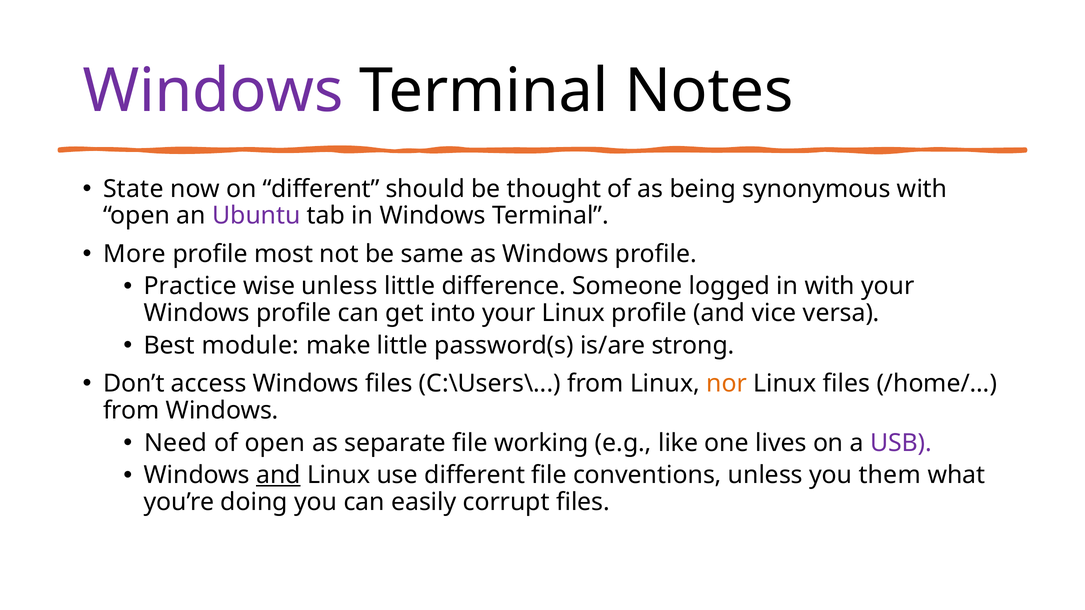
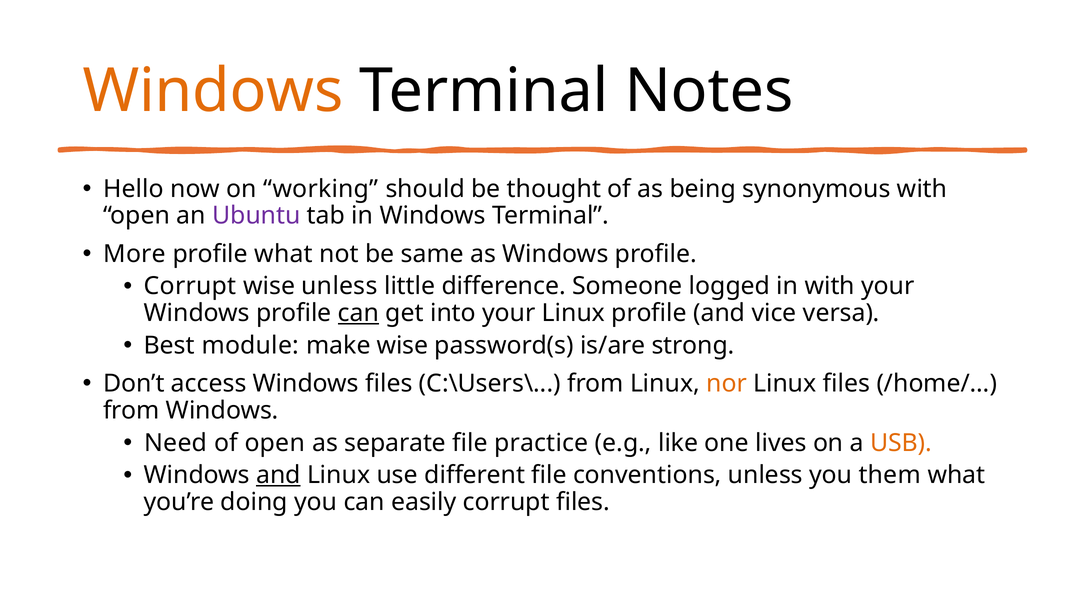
Windows colour: purple -> orange (213, 91)
State: State -> Hello (133, 189)
on different: different -> working (321, 189)
profile most: most -> what (284, 254)
Practice: Practice -> Corrupt (190, 286)
can underline: none -> present (358, 313)
make little: little -> wise (403, 346)
working: working -> practice (541, 443)
USB colour: purple -> orange (901, 443)
